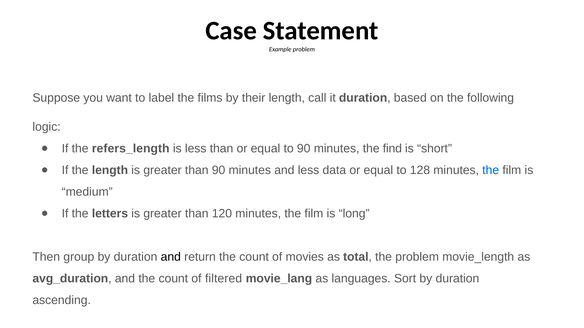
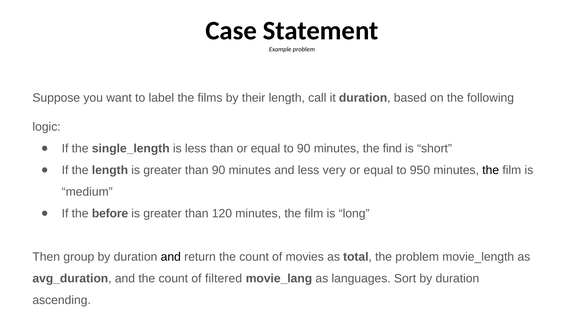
refers_length: refers_length -> single_length (131, 149)
data: data -> very (334, 170)
128: 128 -> 950 (420, 170)
the colour: blue -> black (491, 170)
letters: letters -> before (110, 214)
